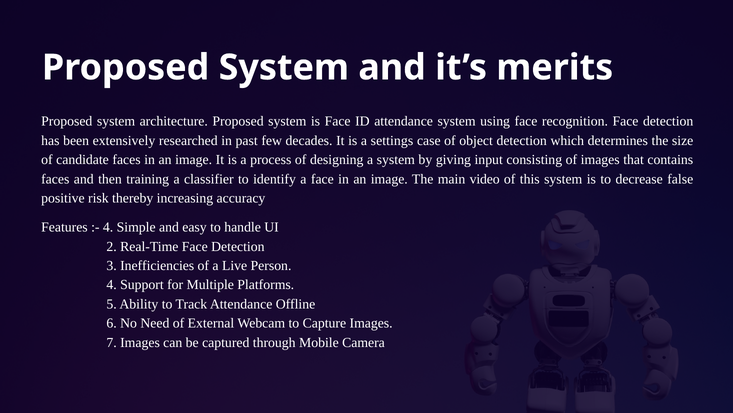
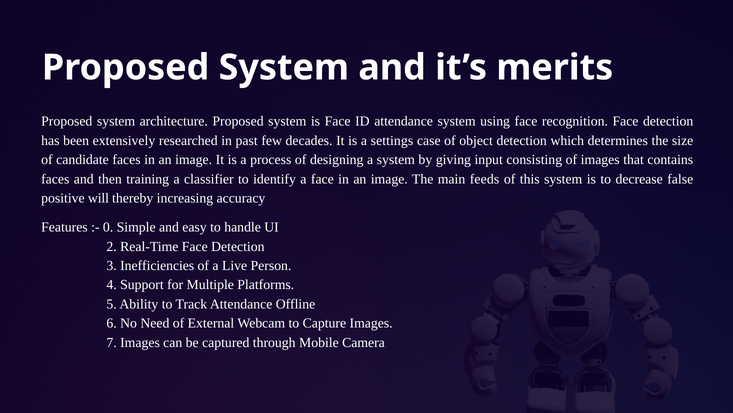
video: video -> feeds (485, 179)
risk: risk -> will (98, 198)
4: 4 -> 0 (108, 227)
